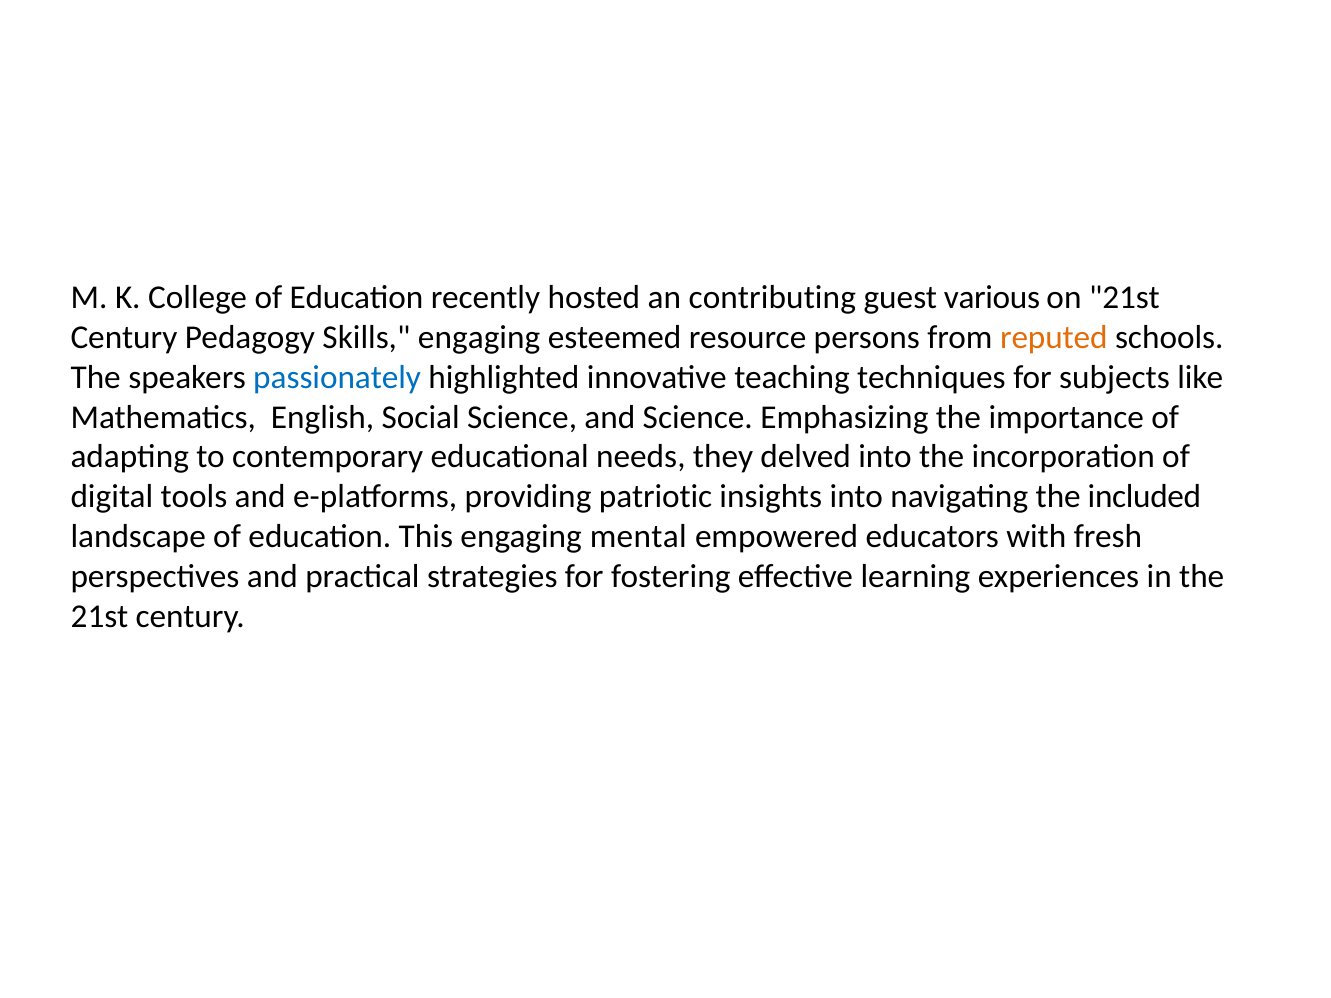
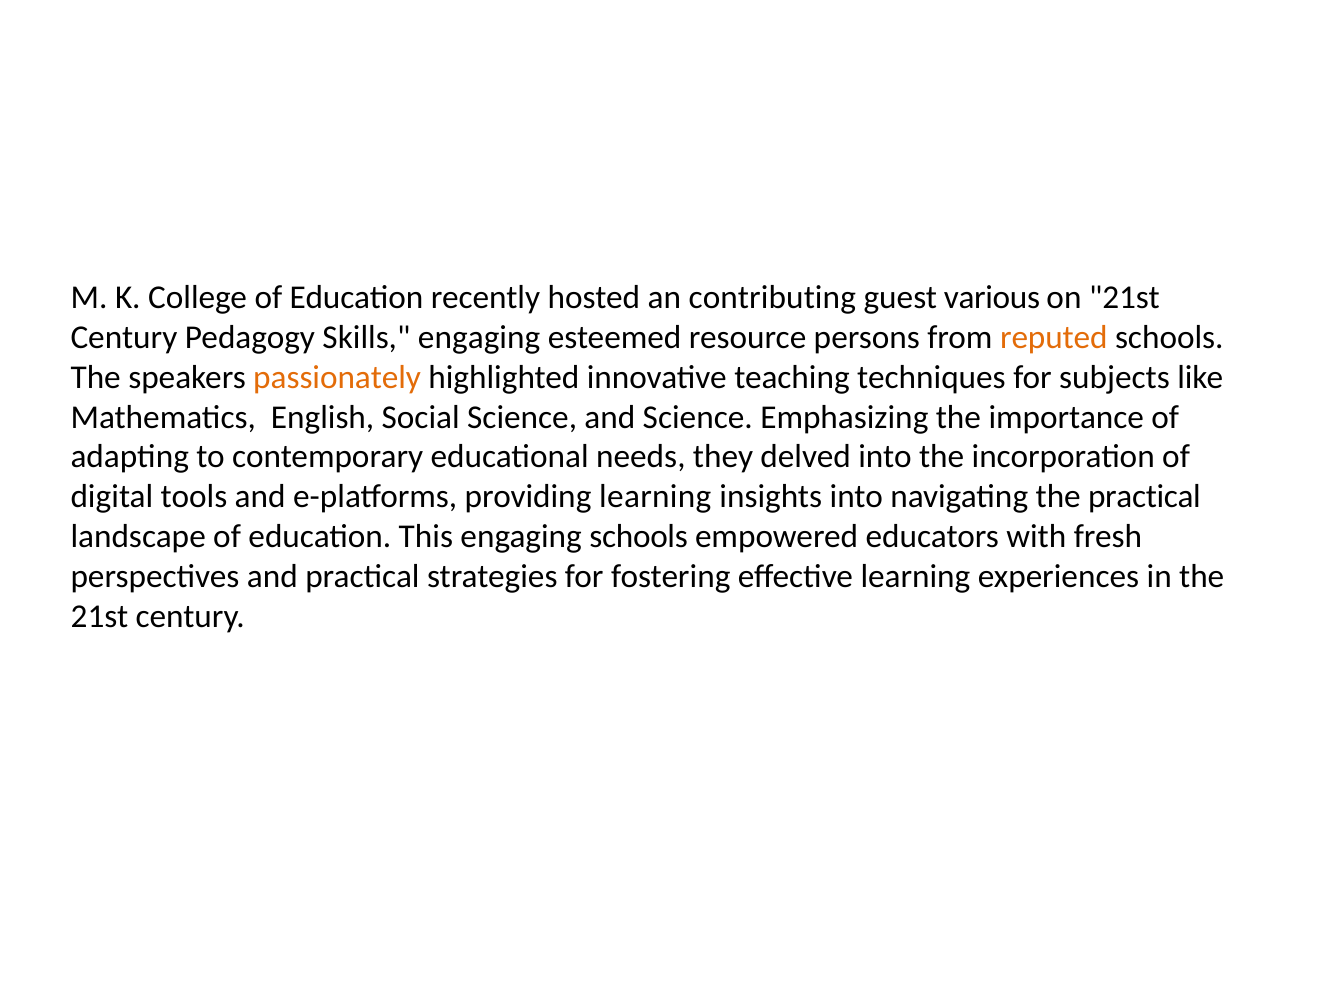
passionately colour: blue -> orange (337, 377)
providing patriotic: patriotic -> learning (655, 497)
the included: included -> practical (1144, 497)
engaging mental: mental -> schools (639, 537)
